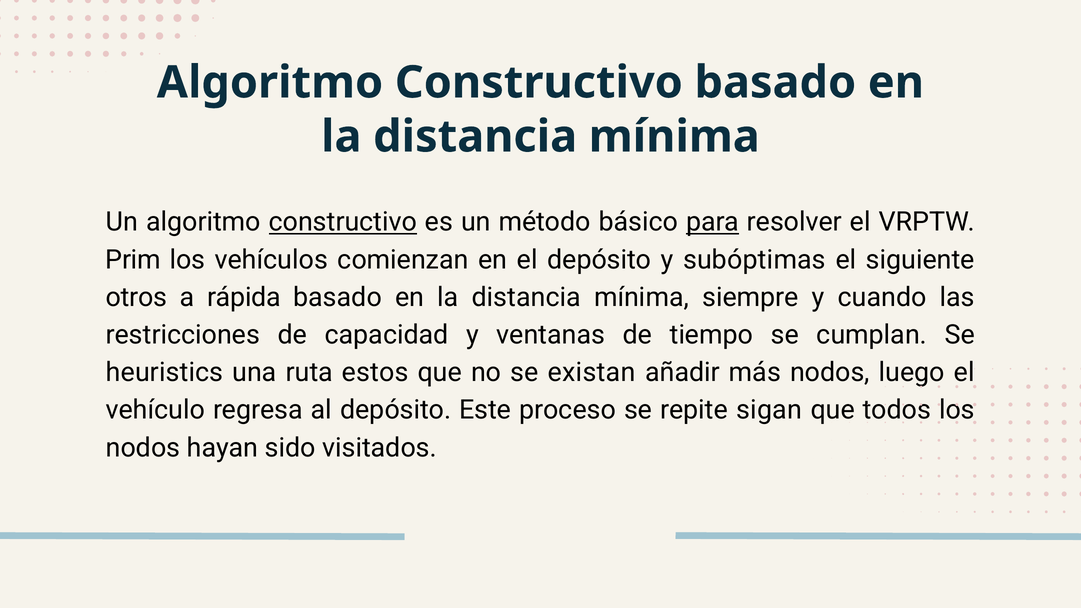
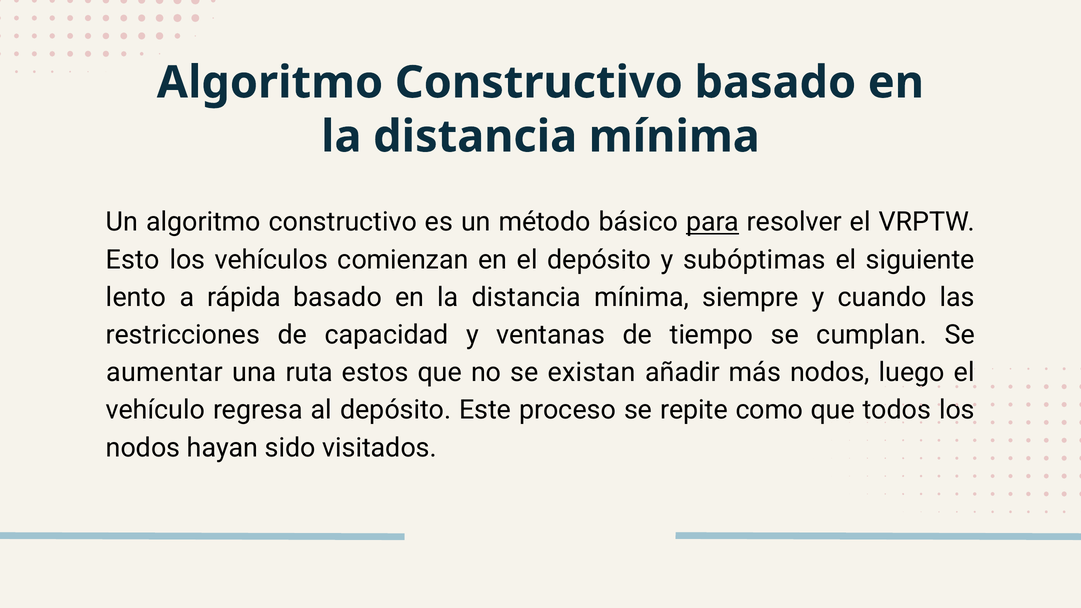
constructivo underline: present -> none (343, 222)
Prim: Prim -> Esto (133, 260)
otros: otros -> lento (136, 297)
heuristics: heuristics -> aumentar (164, 373)
sigan: sigan -> como (769, 410)
